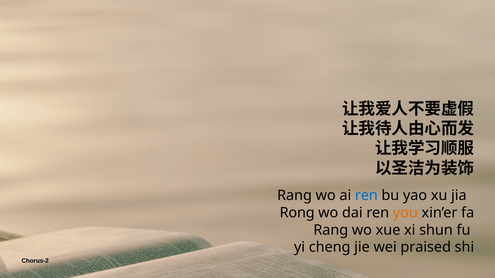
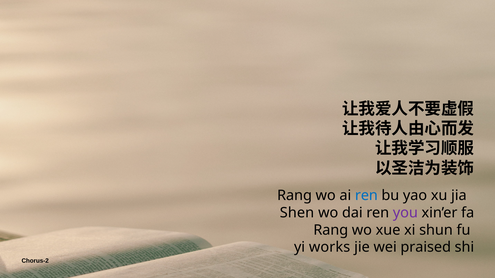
Rong: Rong -> Shen (297, 213)
you colour: orange -> purple (405, 213)
cheng: cheng -> works (330, 248)
